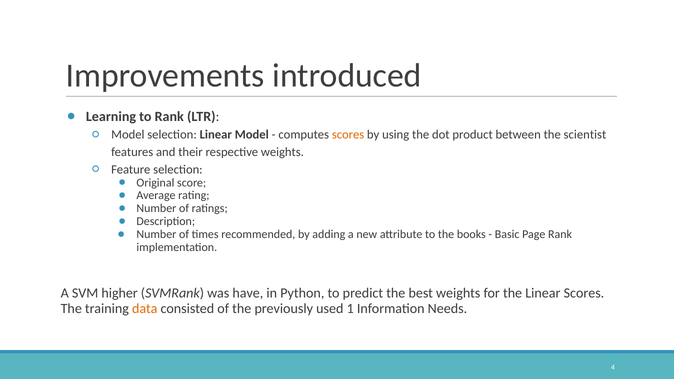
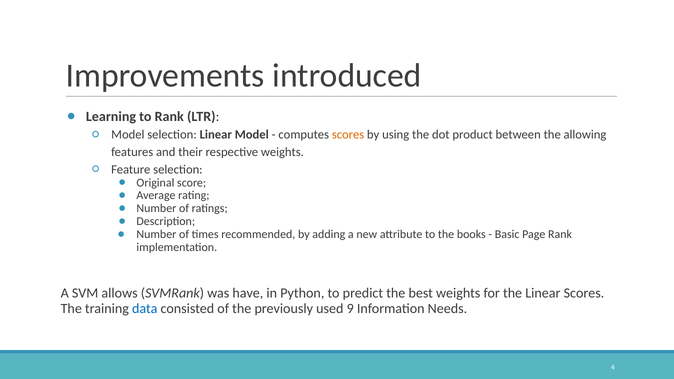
scientist: scientist -> allowing (585, 135)
higher: higher -> allows (120, 293)
data colour: orange -> blue (145, 308)
1: 1 -> 9 (350, 308)
